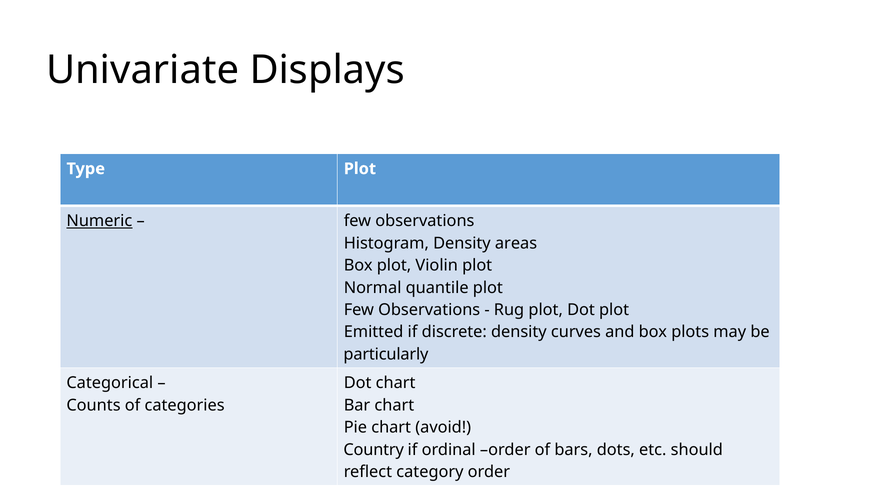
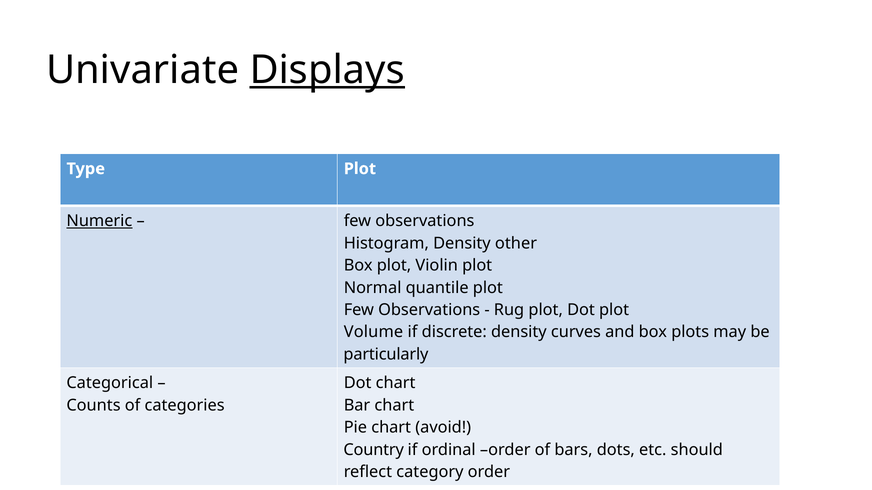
Displays underline: none -> present (327, 70)
areas: areas -> other (516, 243)
Emitted: Emitted -> Volume (374, 332)
